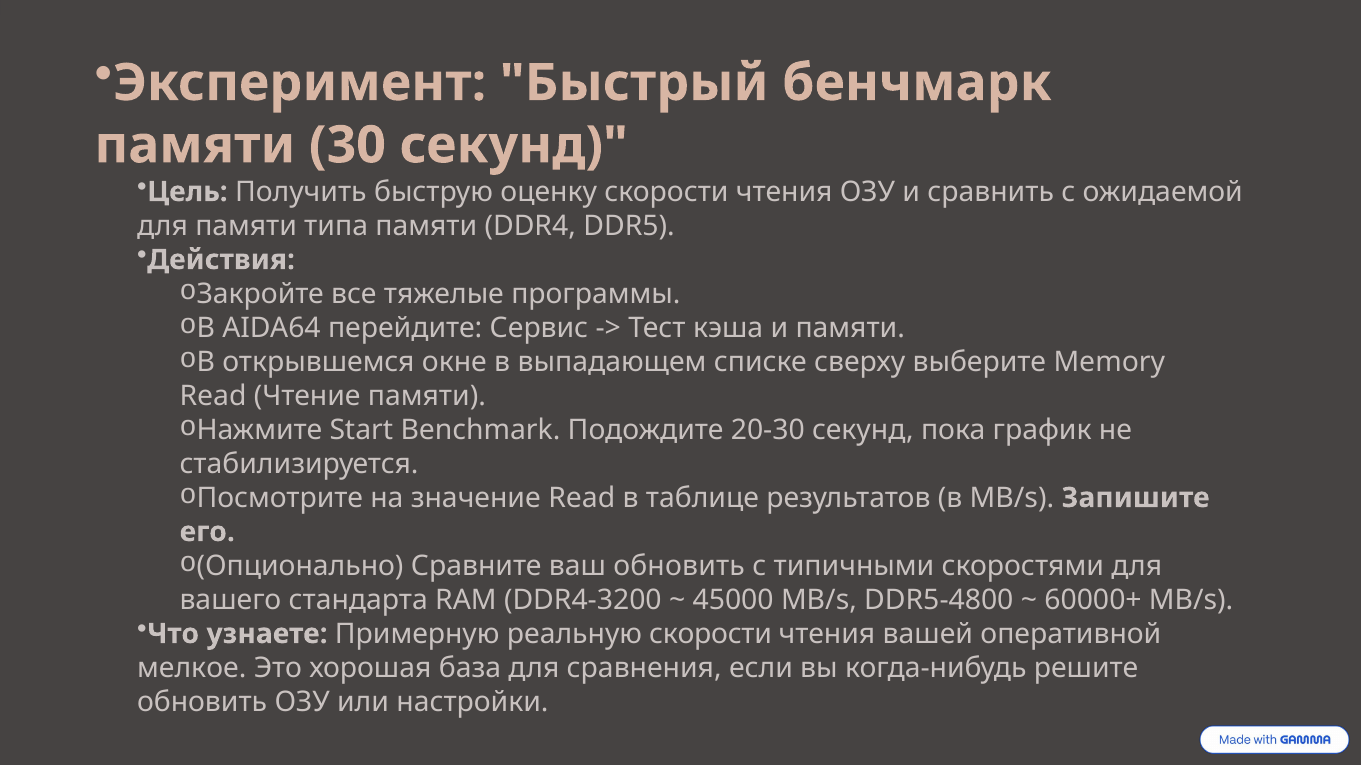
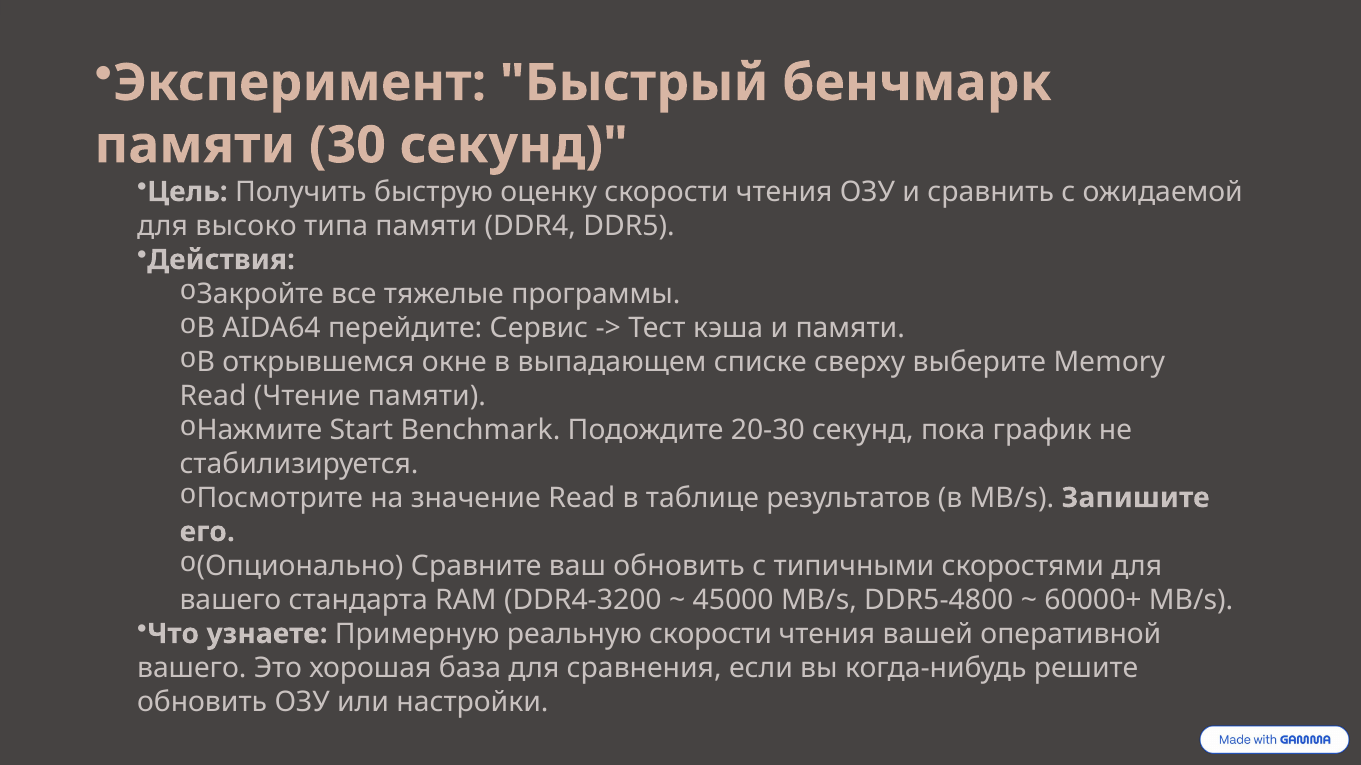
для памяти: памяти -> высоко (246, 226)
мелкое: мелкое -> вашего (192, 668)
